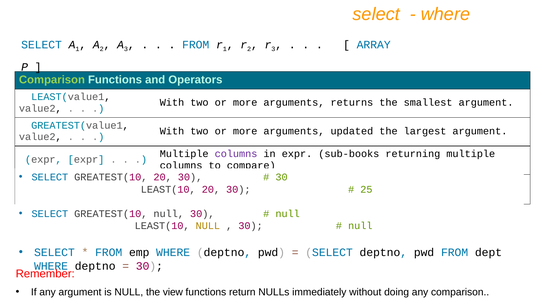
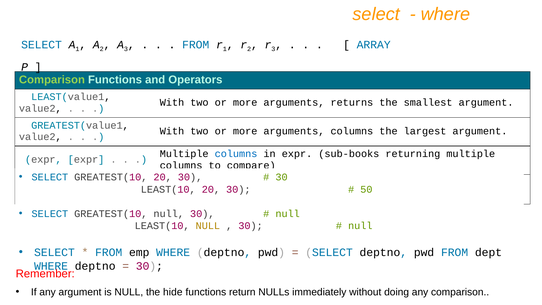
arguments updated: updated -> columns (352, 131)
columns colour: purple -> blue (236, 154)
25: 25 -> 50 (366, 189)
view: view -> hide (173, 292)
